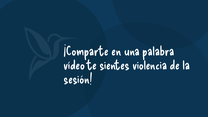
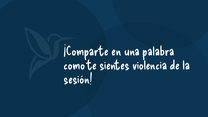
vídeo: vídeo -> como (74, 65)
